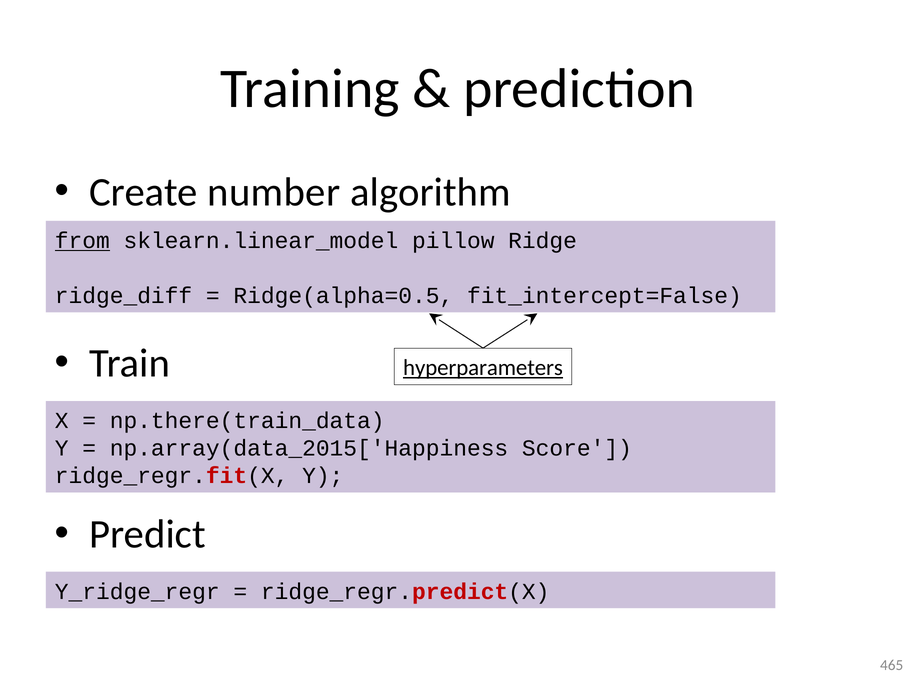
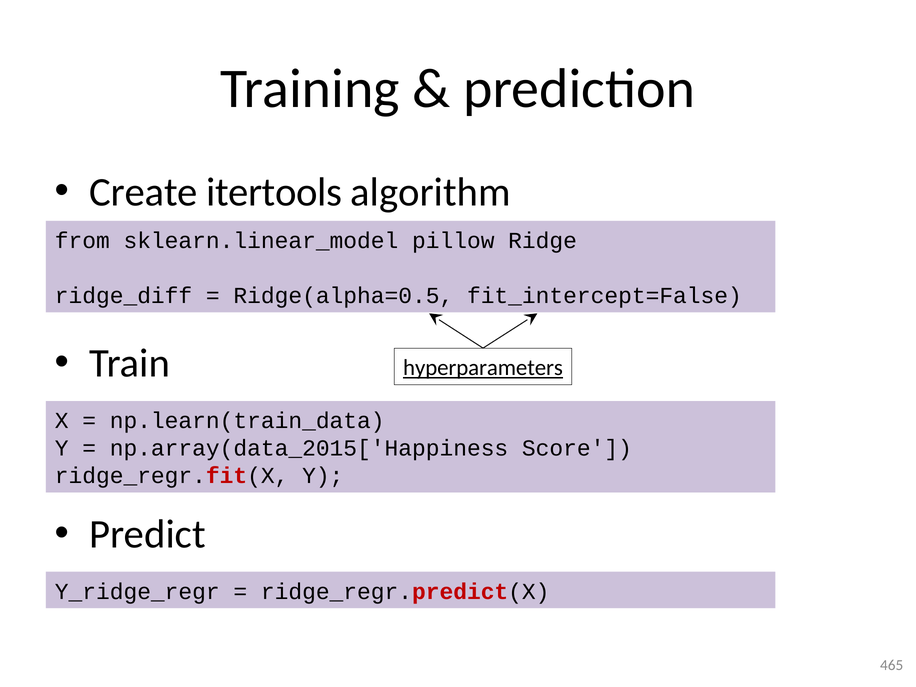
number: number -> itertools (274, 192)
from underline: present -> none (82, 241)
np.there(train_data: np.there(train_data -> np.learn(train_data (247, 421)
